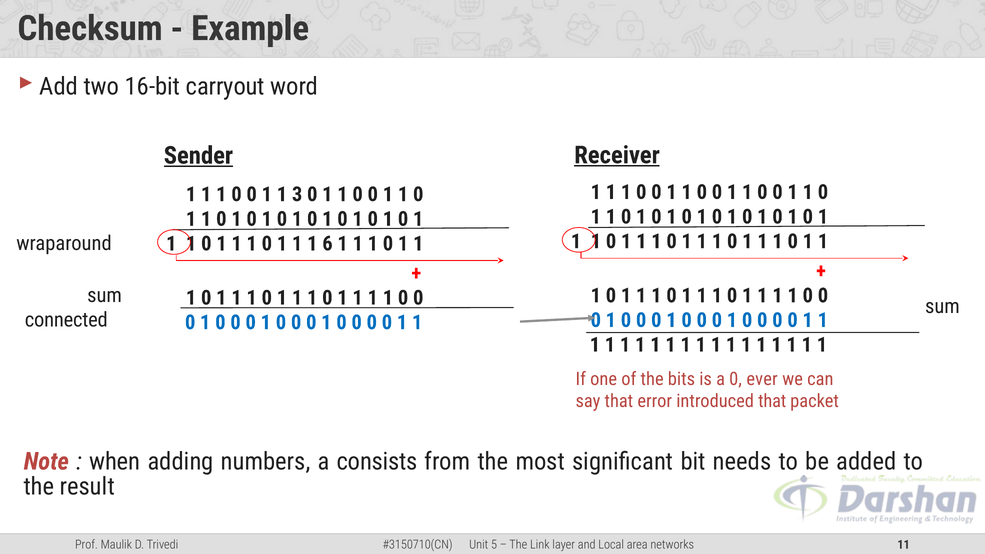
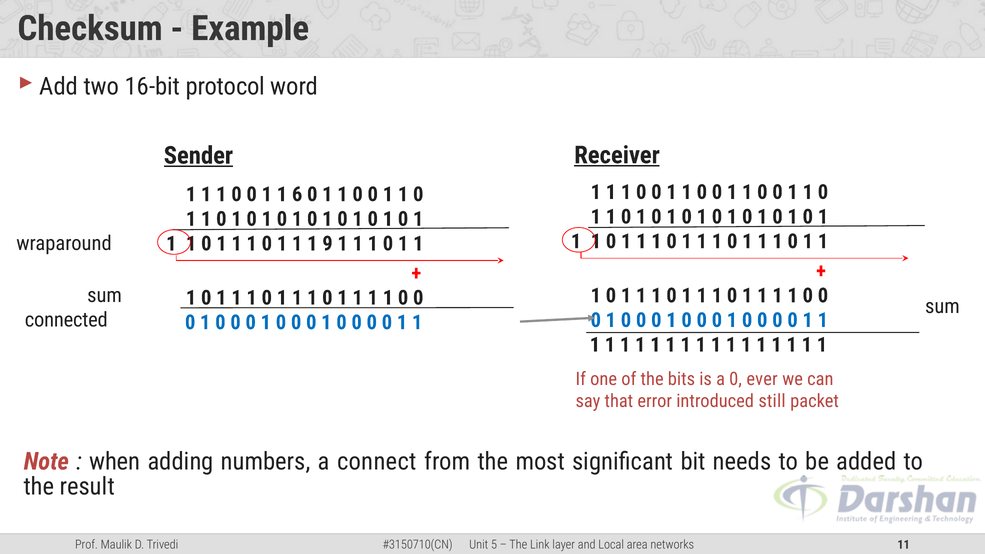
carryout: carryout -> protocol (225, 87)
3: 3 -> 6 (297, 194)
6: 6 -> 9 (327, 244)
introduced that: that -> still (772, 401)
consists: consists -> connect (377, 461)
